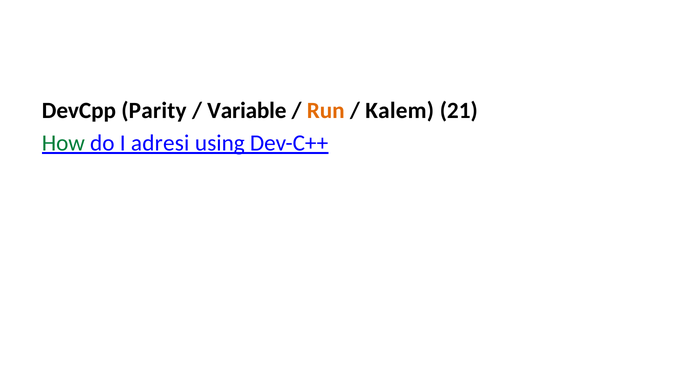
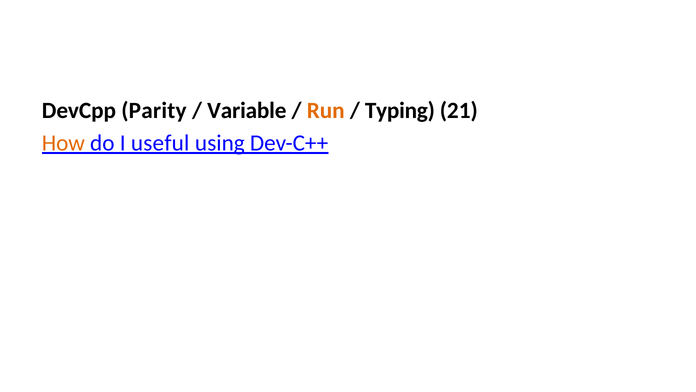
Kalem: Kalem -> Typing (400, 110)
How colour: green -> orange (63, 143)
adresi: adresi -> useful (160, 143)
